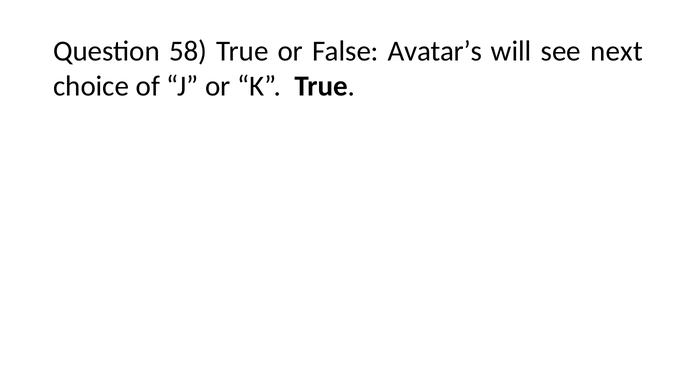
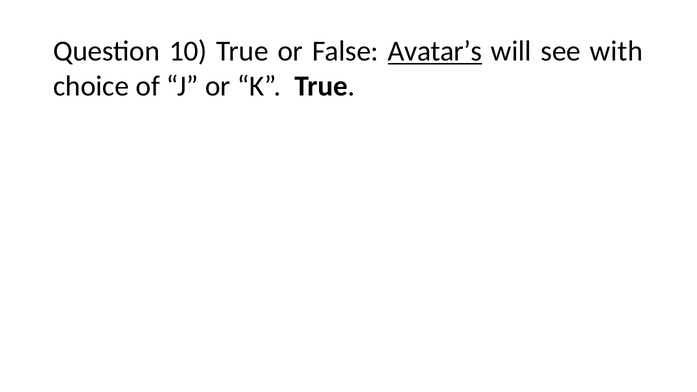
58: 58 -> 10 (188, 51)
Avatar’s underline: none -> present (435, 51)
next: next -> with (617, 51)
